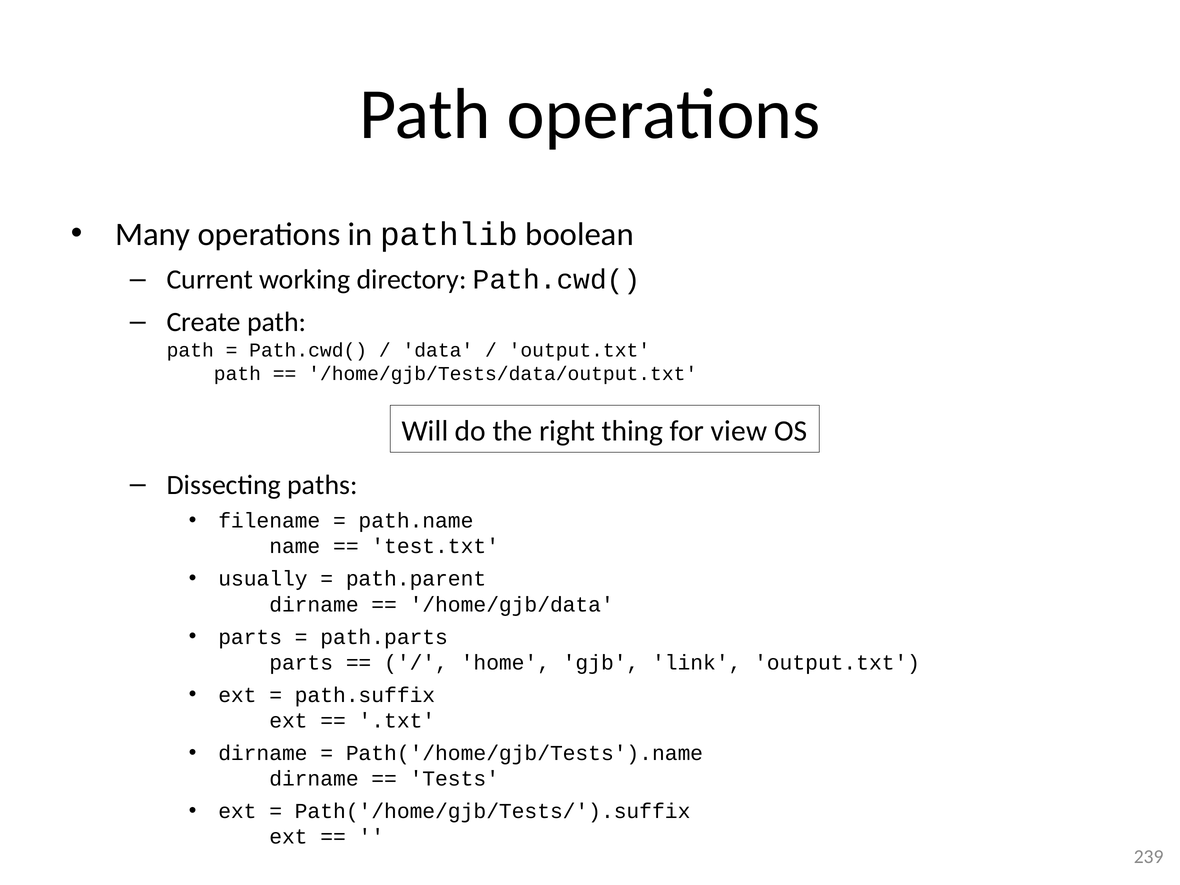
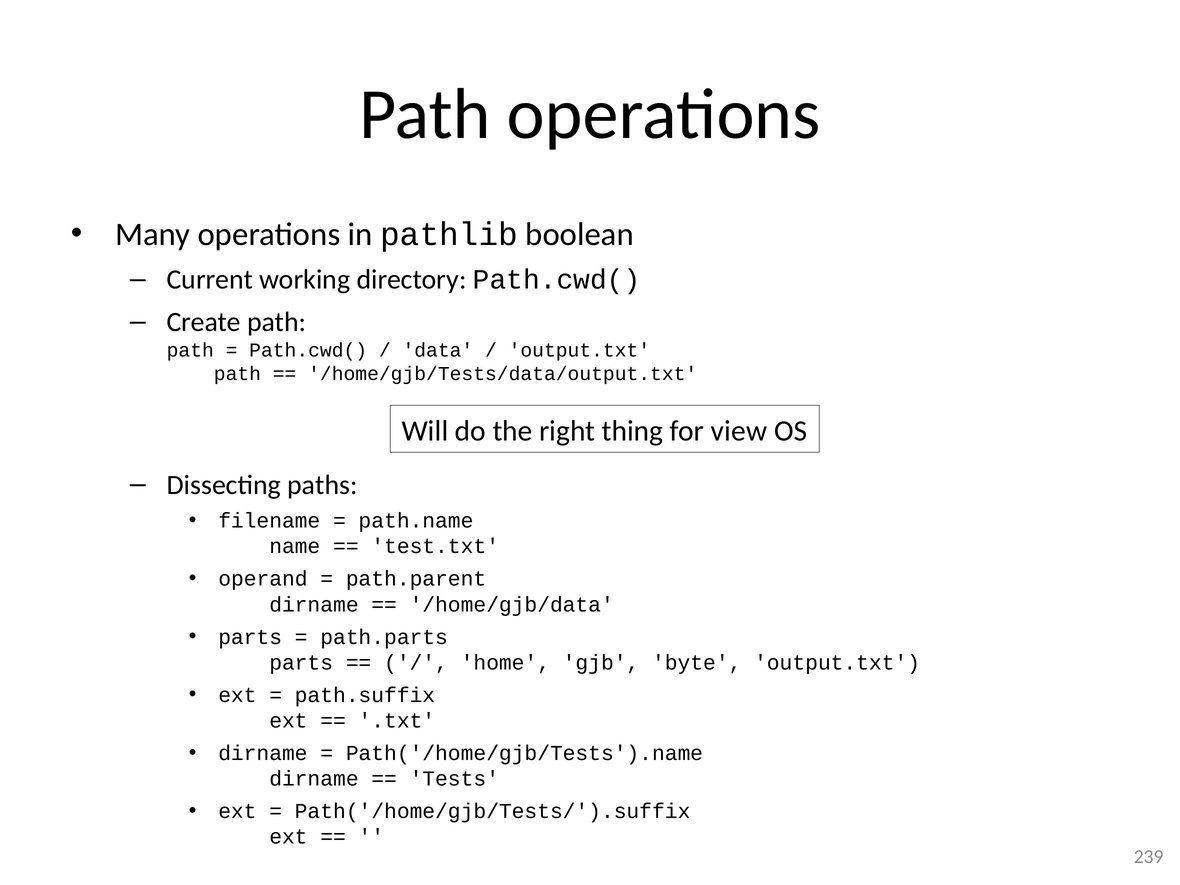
usually: usually -> operand (263, 579)
link: link -> byte (697, 663)
